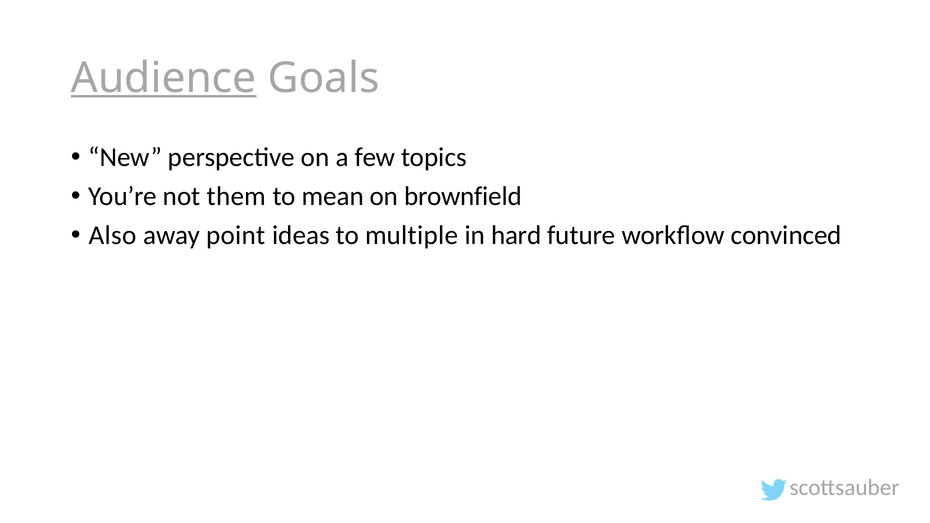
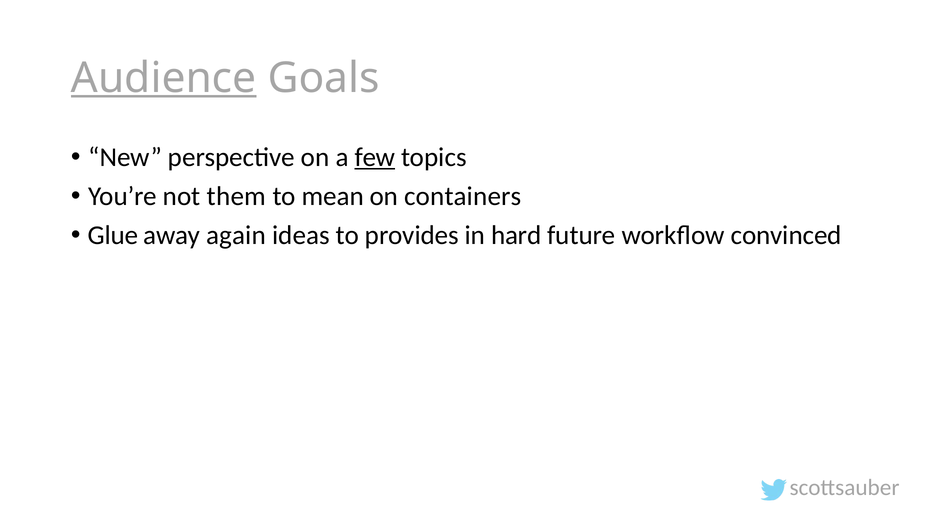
few underline: none -> present (375, 157)
brownfield: brownfield -> containers (463, 196)
Also: Also -> Glue (113, 235)
point: point -> again (236, 235)
multiple: multiple -> provides (412, 235)
